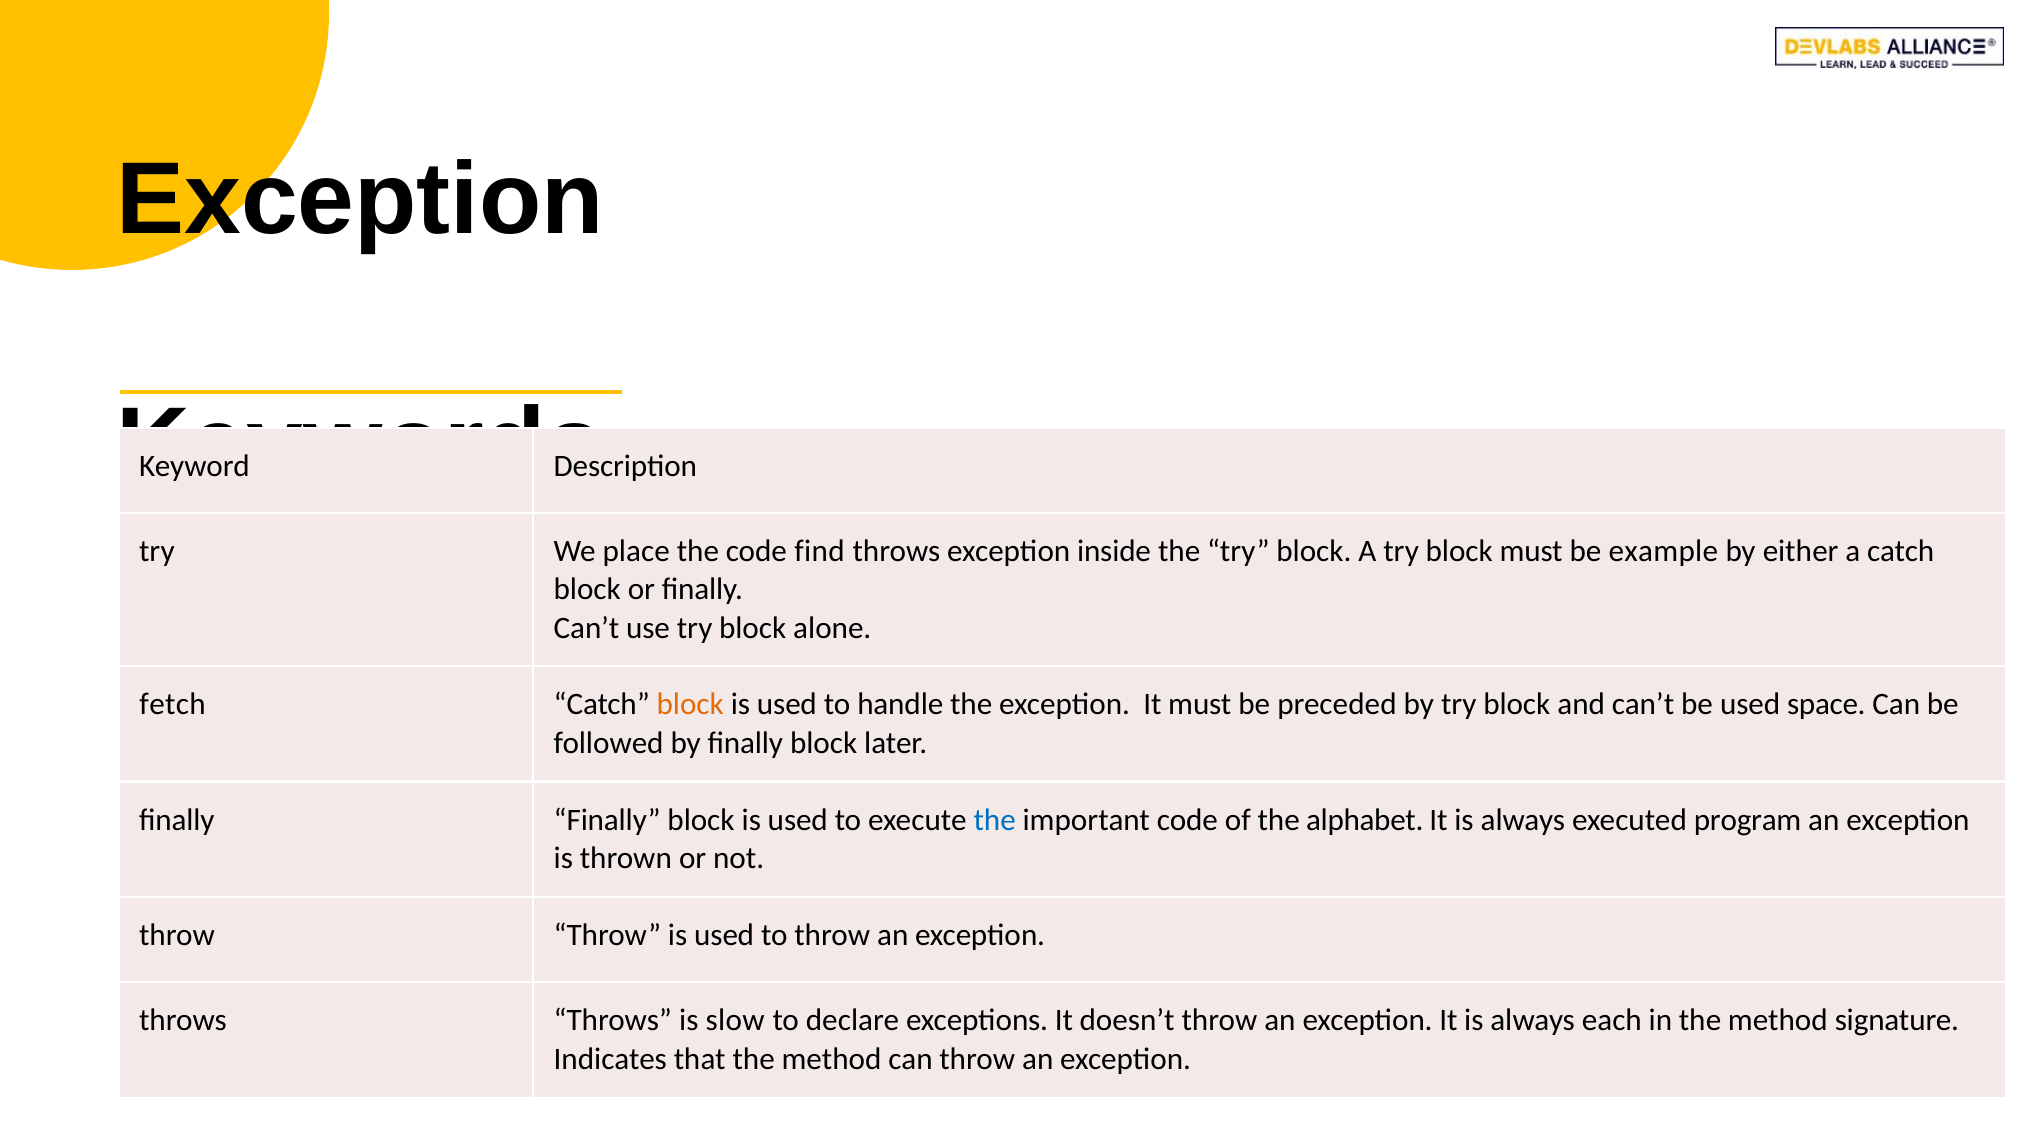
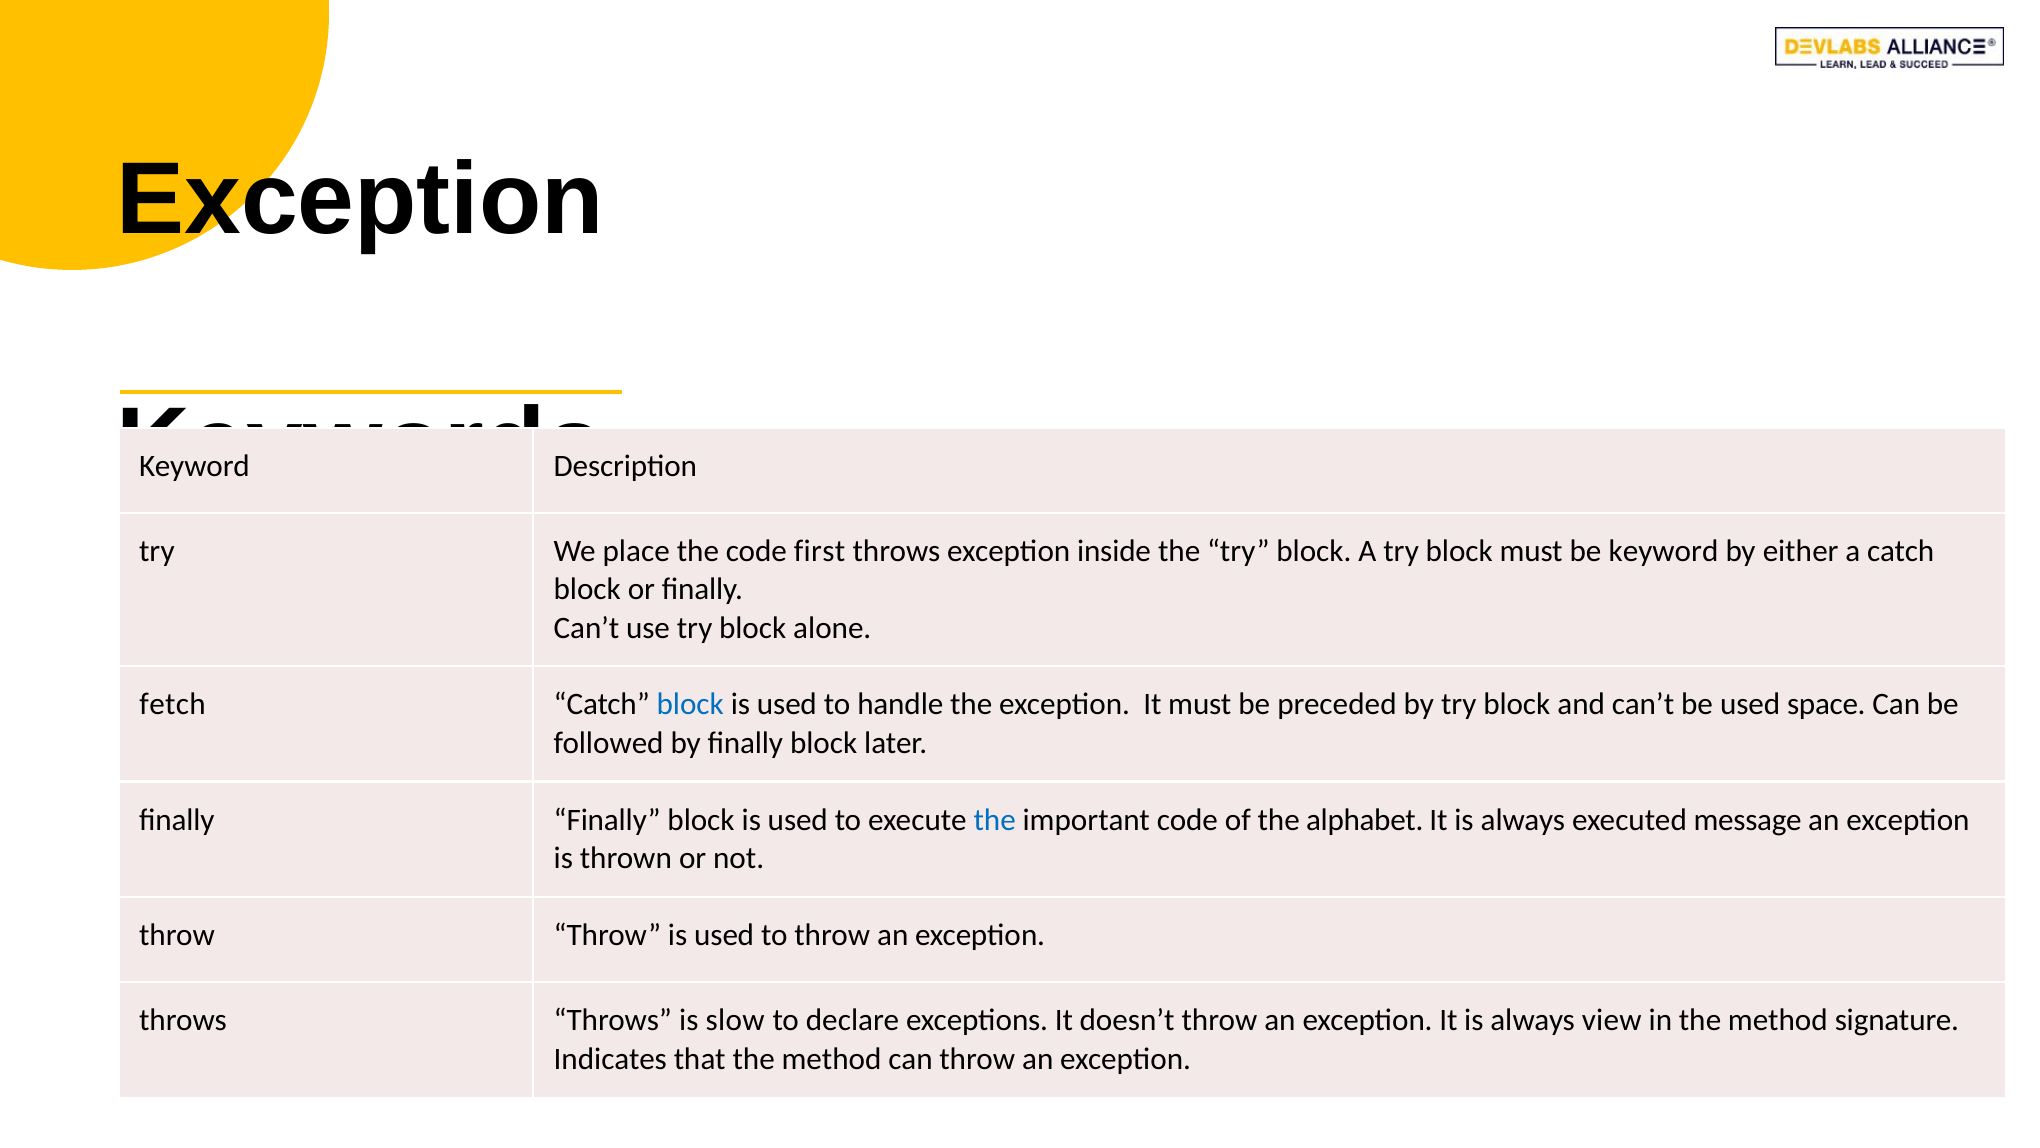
find: find -> first (820, 551)
be example: example -> keyword (1664, 551)
block colour: orange -> blue (690, 704)
program: program -> message (1748, 820)
each: each -> view (1612, 1020)
